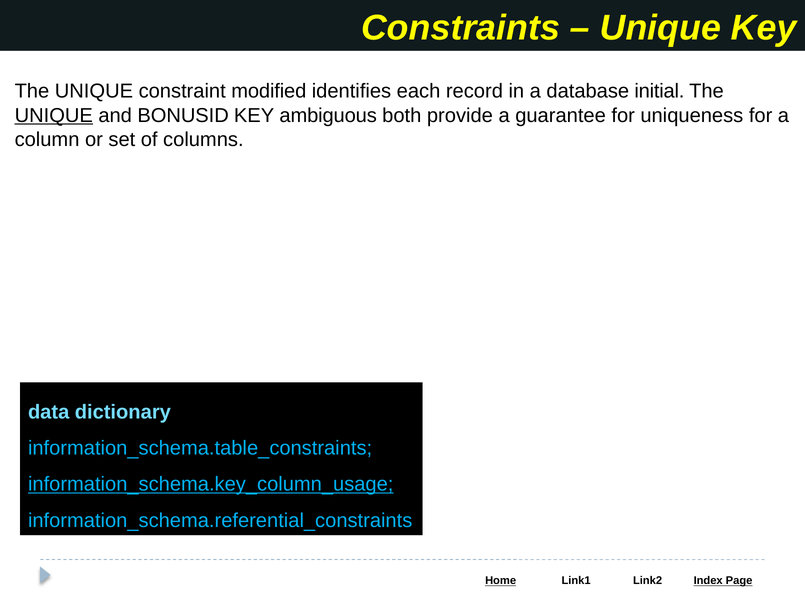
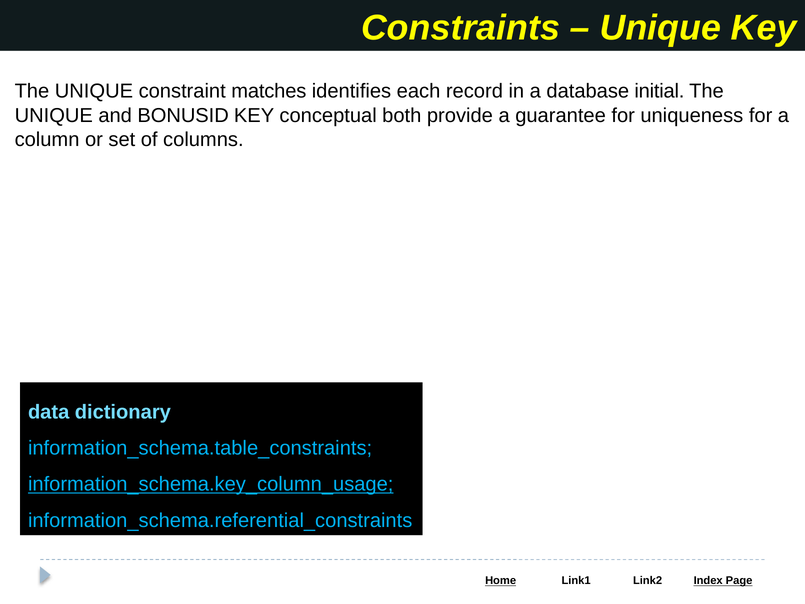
modified: modified -> matches (269, 91)
UNIQUE underline: present -> none (54, 115)
ambiguous: ambiguous -> conceptual (328, 115)
